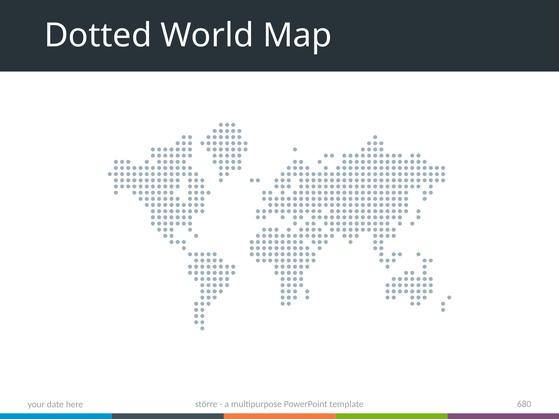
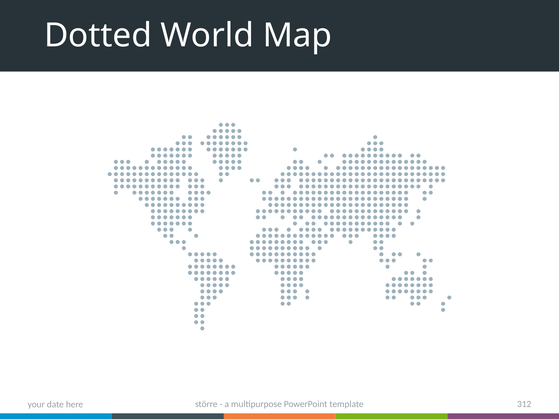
680: 680 -> 312 (524, 404)
